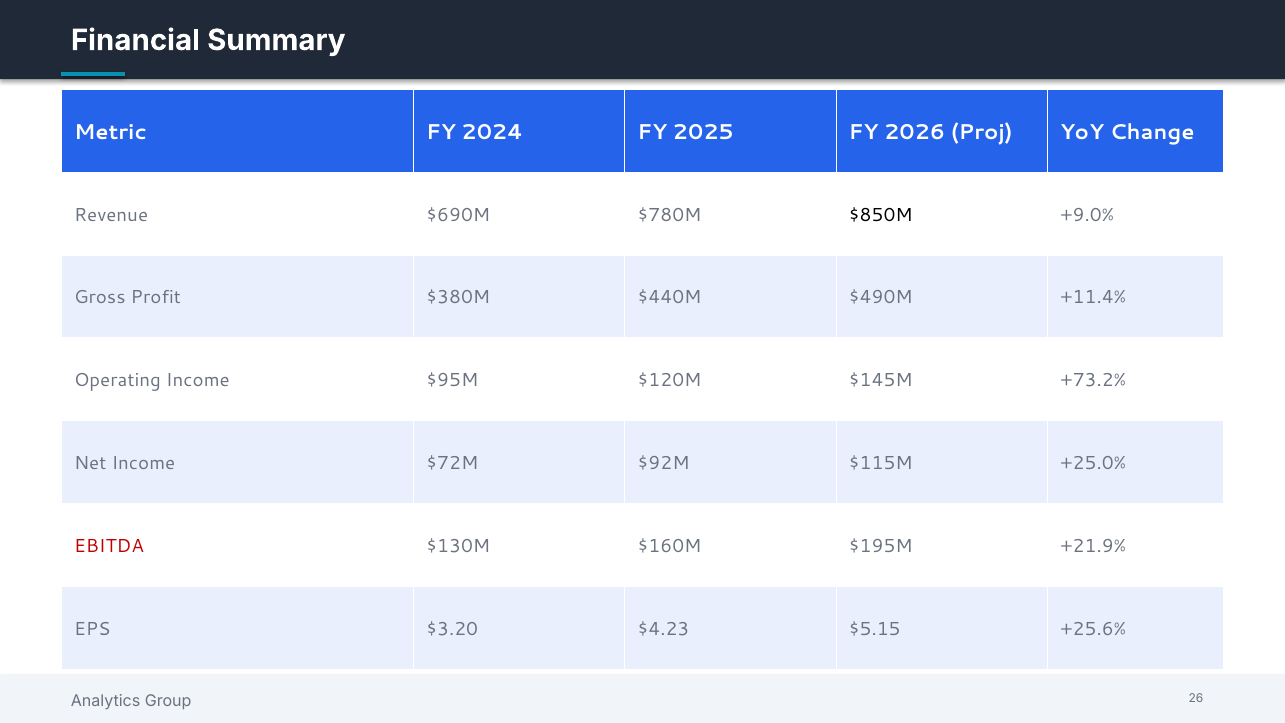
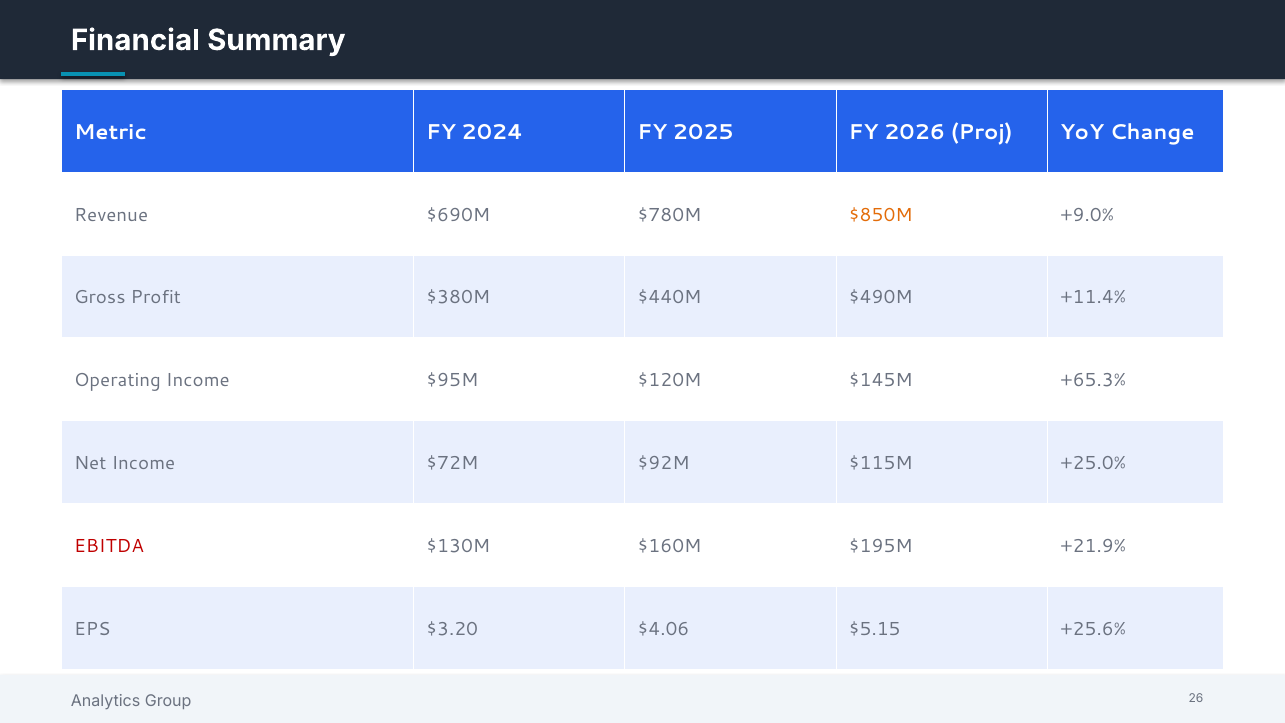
$850M colour: black -> orange (881, 215)
+73.2%: +73.2% -> +65.3% (1093, 380)
$4.23: $4.23 -> $4.06 (663, 629)
